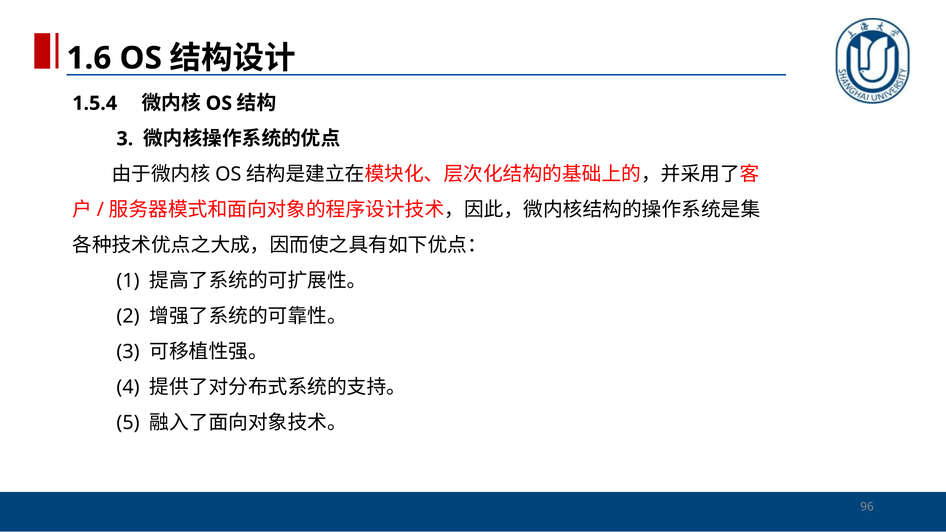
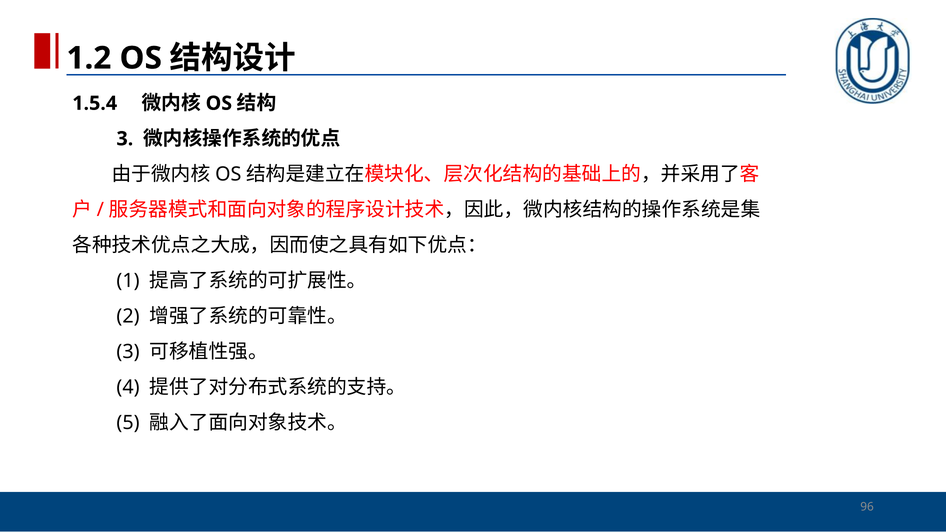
1.6: 1.6 -> 1.2 (89, 58)
